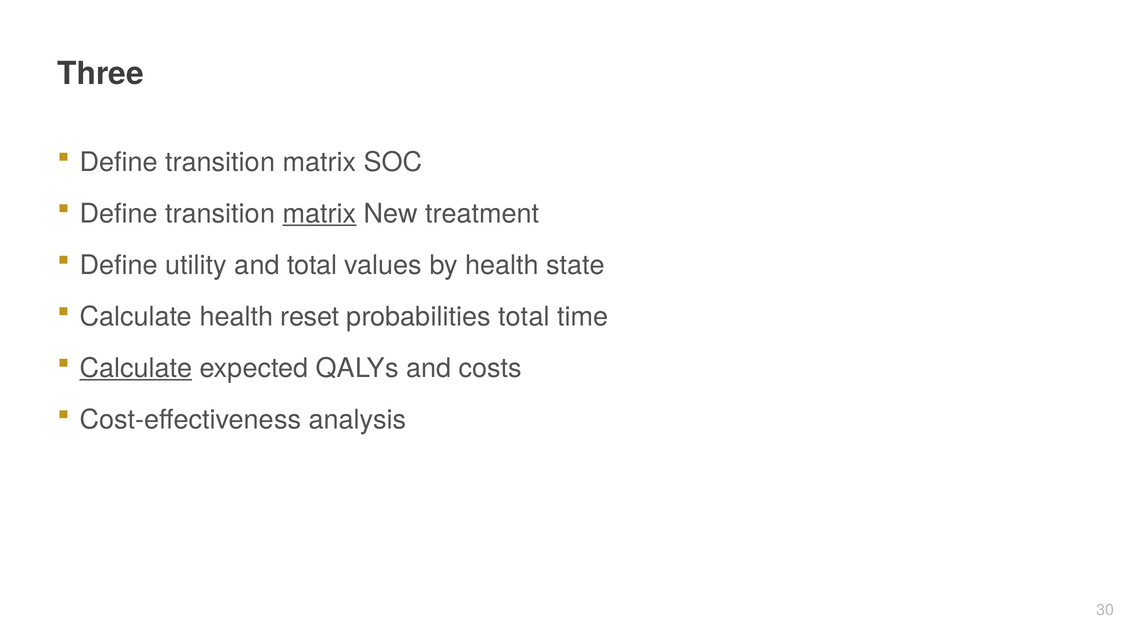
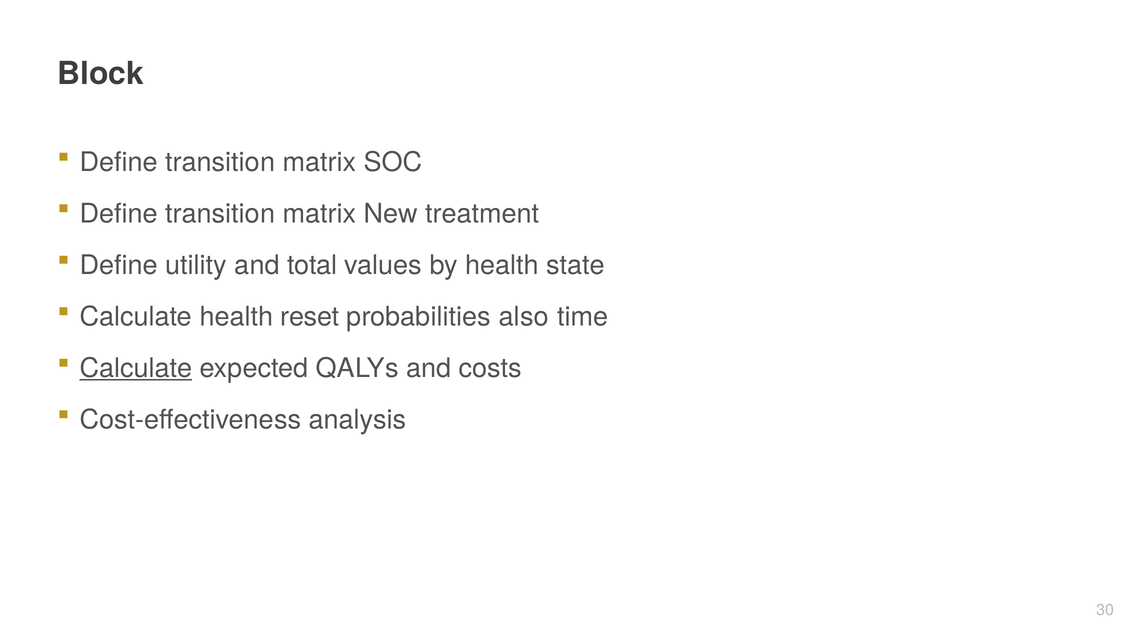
Three: Three -> Block (101, 74)
matrix underline: present -> none (319, 214)
probabilities total: total -> also (524, 317)
